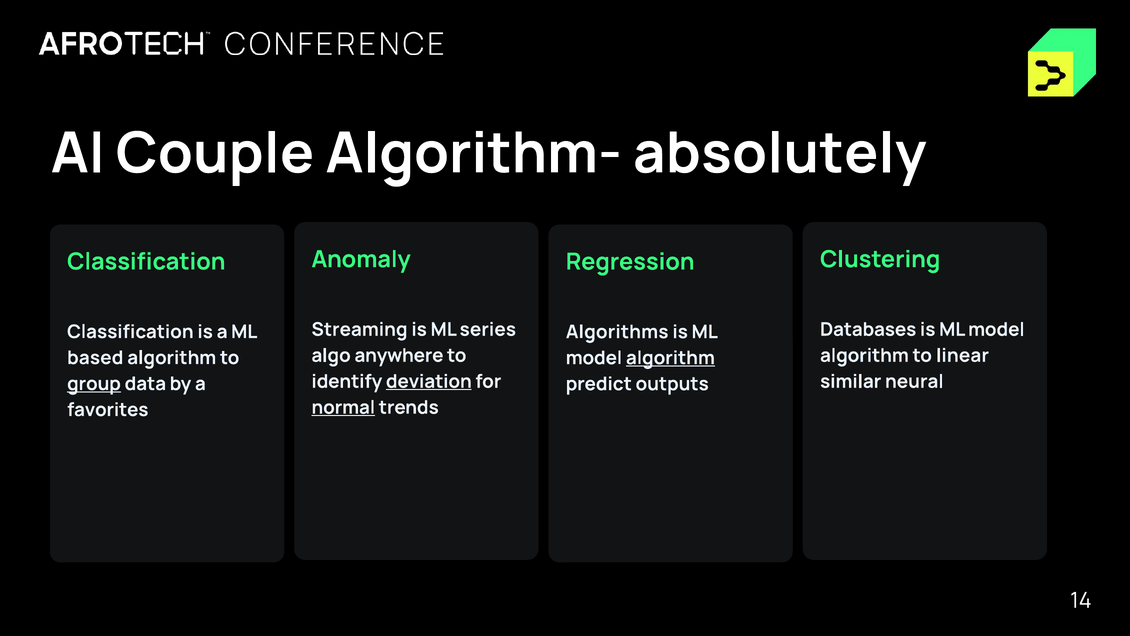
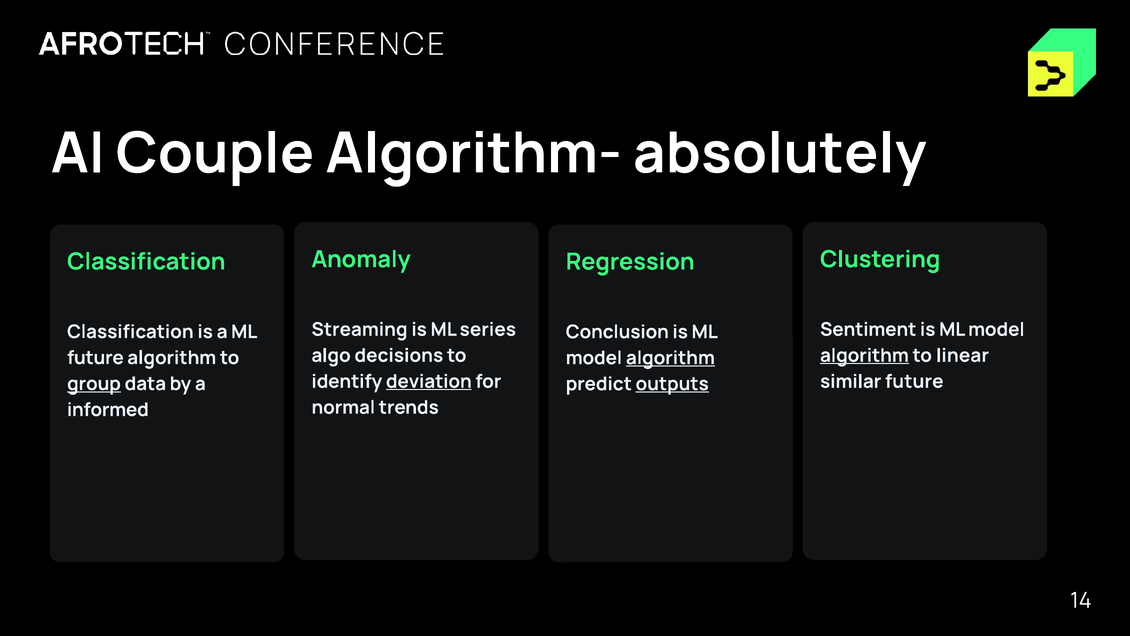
Databases: Databases -> Sentiment (868, 329)
Algorithms: Algorithms -> Conclusion (617, 332)
anywhere: anywhere -> decisions (399, 355)
algorithm underline: none -> present (864, 355)
based: based -> future (95, 358)
similar neural: neural -> future (914, 381)
outputs underline: none -> present (672, 384)
normal underline: present -> none (343, 407)
favorites: favorites -> informed (108, 410)
